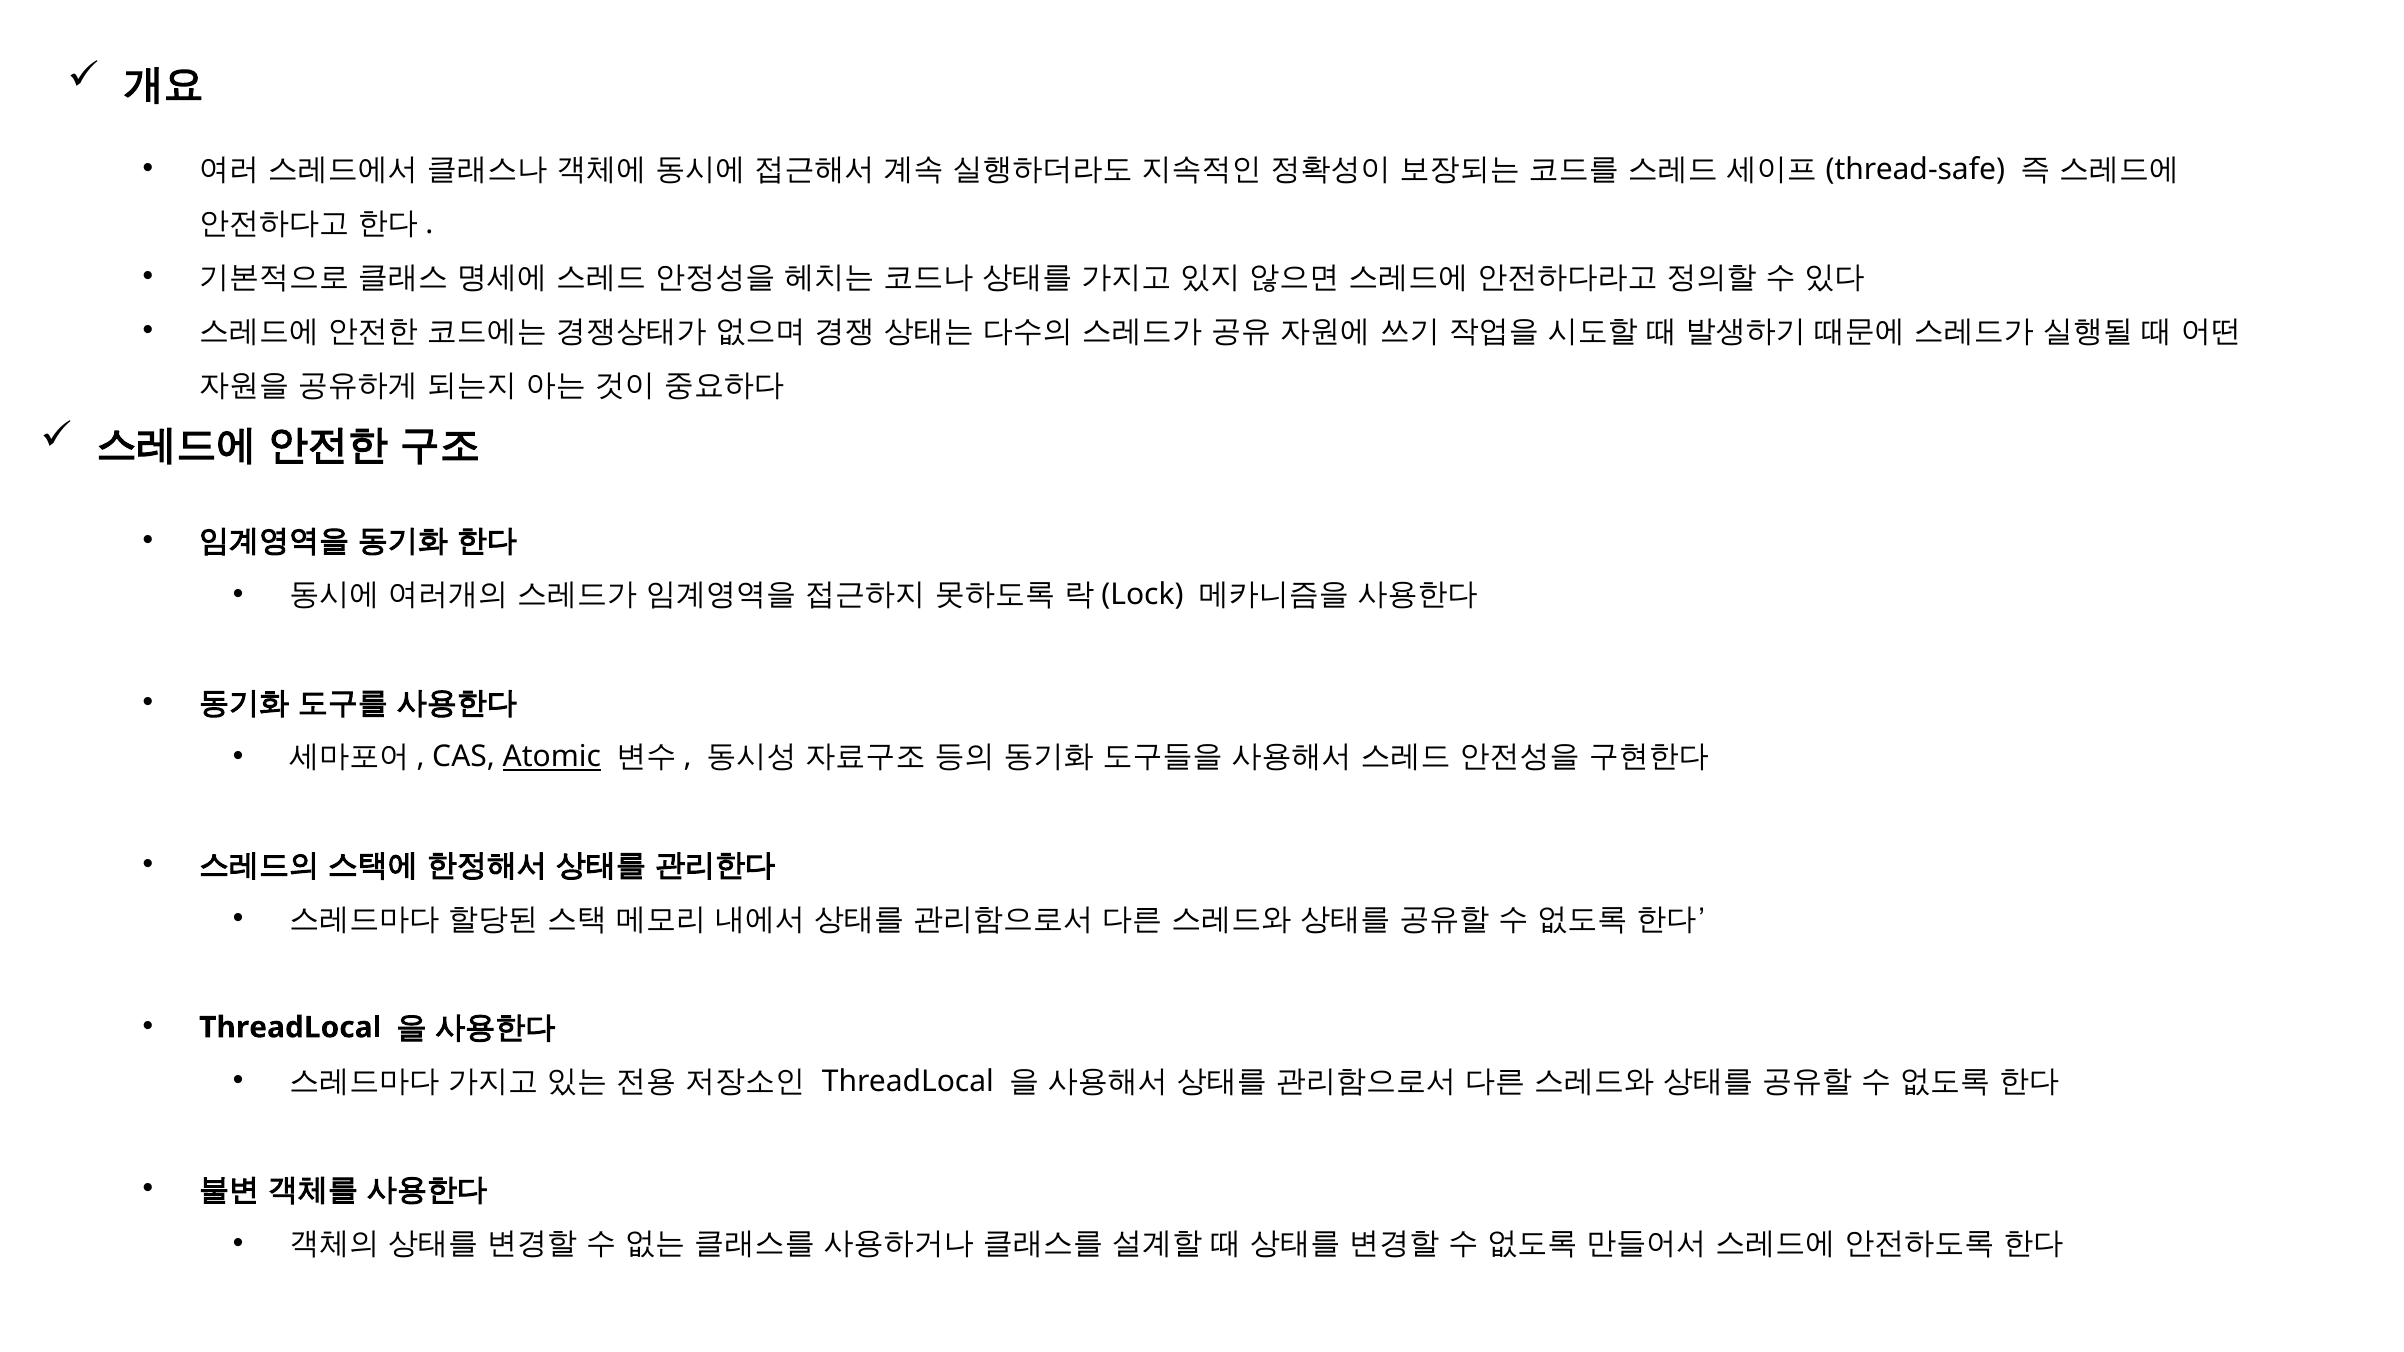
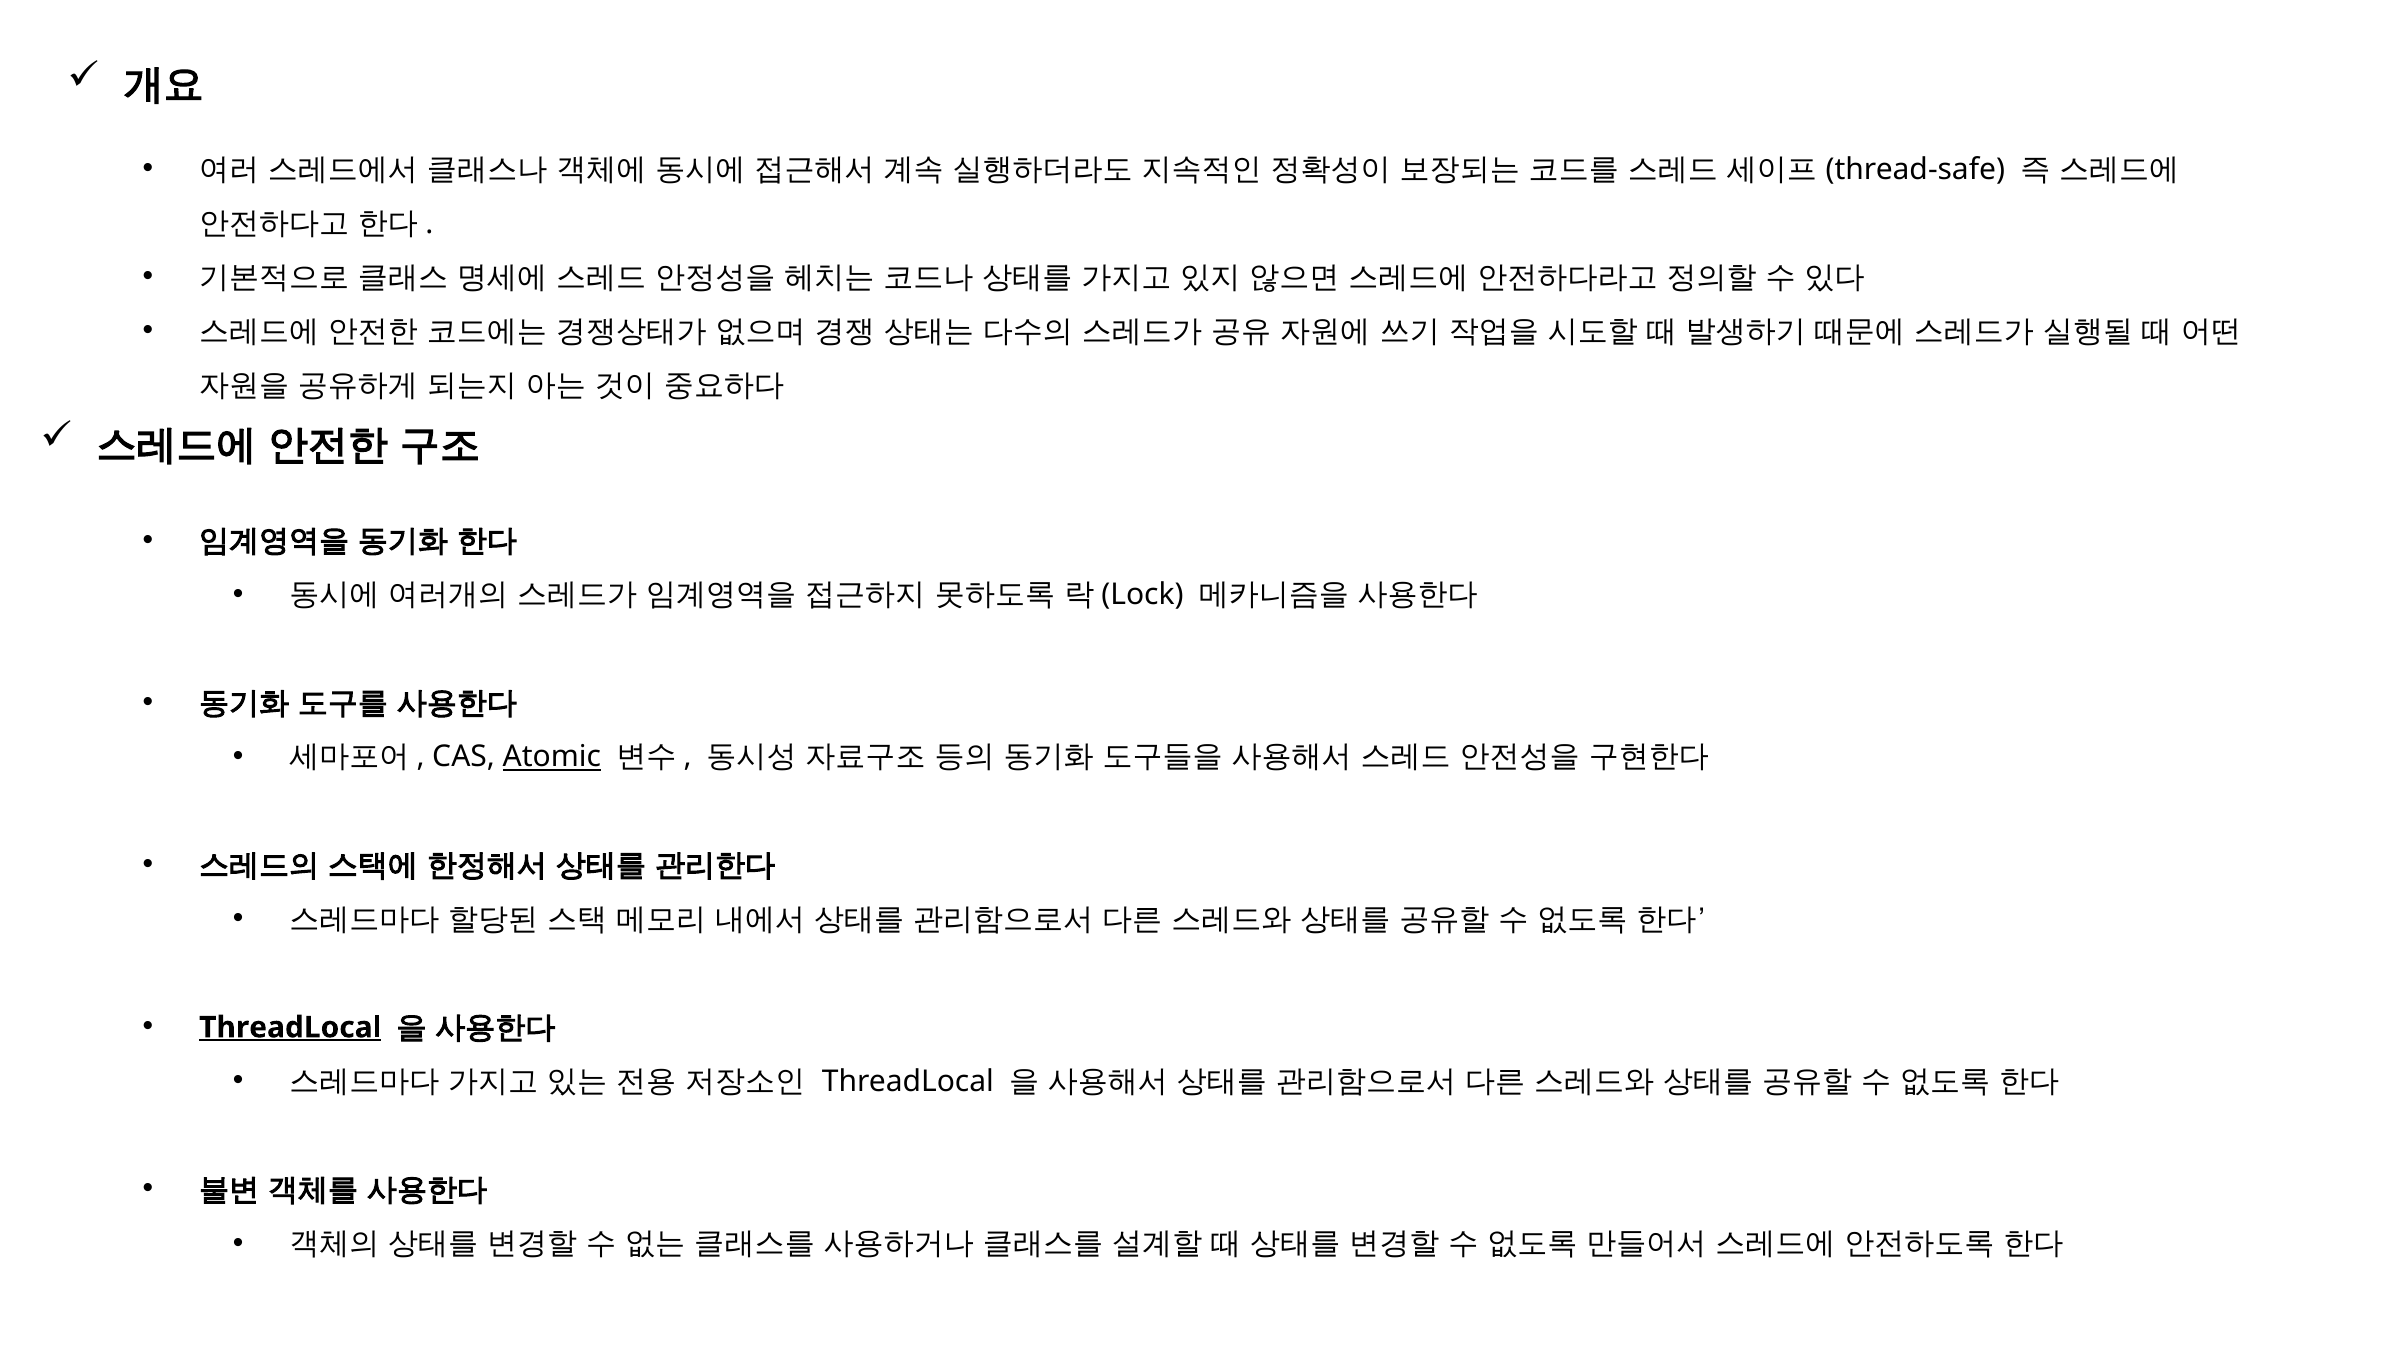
ThreadLocal underline: none -> present (290, 1028)
